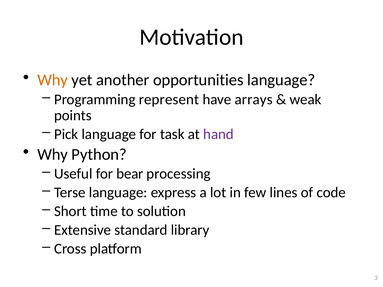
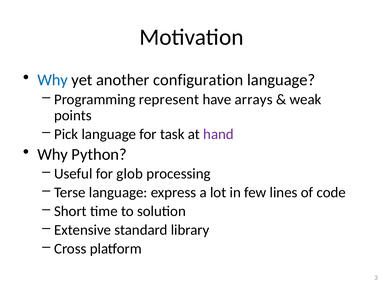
Why colour: orange -> blue (53, 80)
opportunities: opportunities -> configuration (198, 80)
bear: bear -> glob (130, 174)
